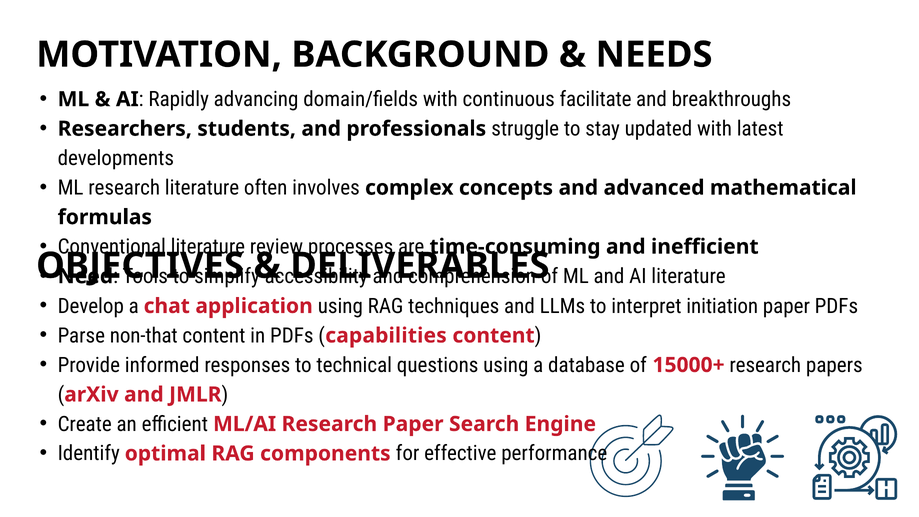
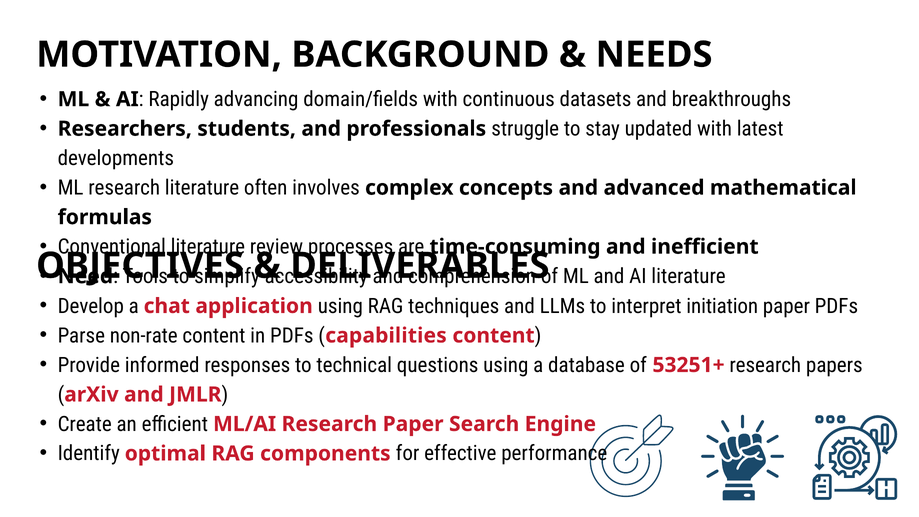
facilitate: facilitate -> datasets (596, 99)
non-that: non-that -> non-rate (144, 336)
15000+: 15000+ -> 53251+ (689, 365)
